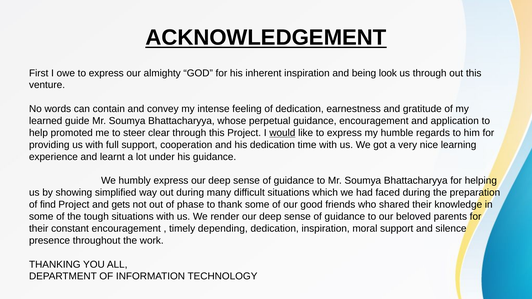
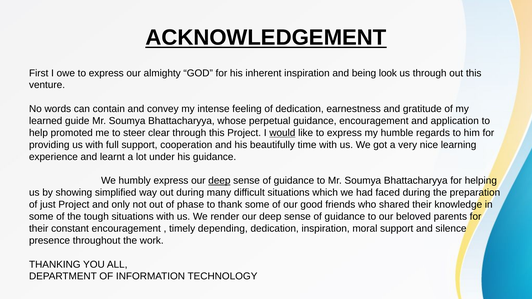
his dedication: dedication -> beautifully (272, 145)
deep underline: none -> present (219, 181)
find: find -> just (48, 205)
gets: gets -> only (121, 205)
